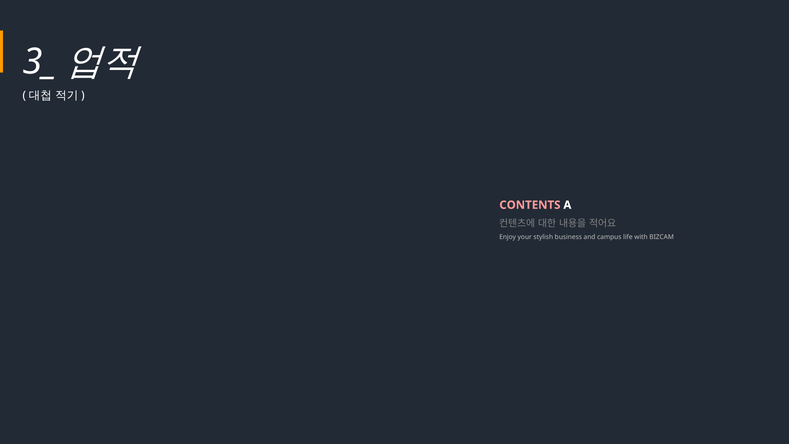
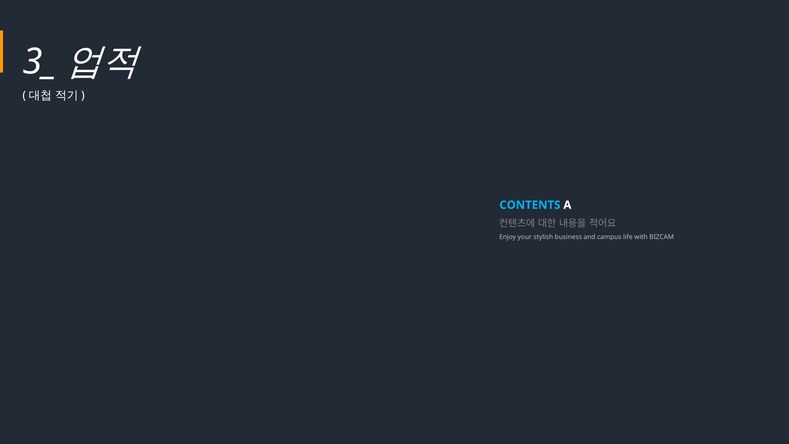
CONTENTS colour: pink -> light blue (530, 205)
